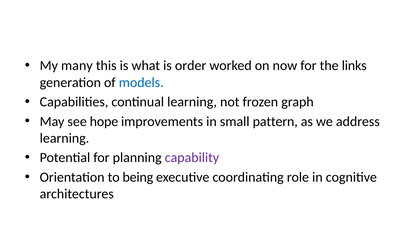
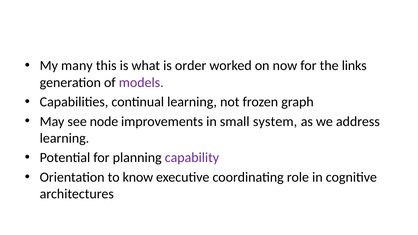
models colour: blue -> purple (141, 82)
hope: hope -> node (104, 122)
pattern: pattern -> system (275, 122)
being: being -> know (138, 177)
